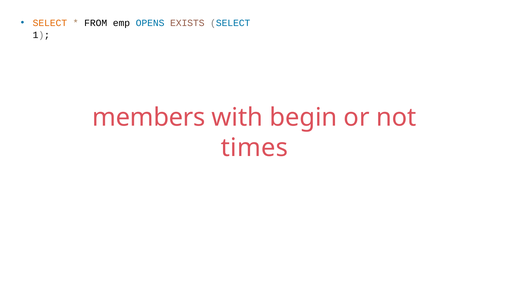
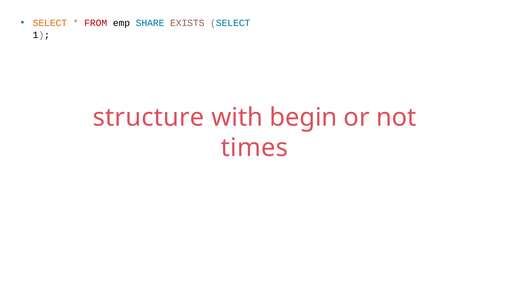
FROM colour: black -> red (96, 23)
OPENS: OPENS -> SHARE (150, 23)
members: members -> structure (149, 118)
